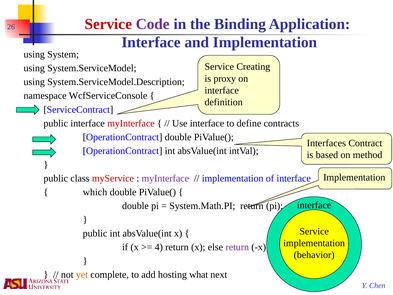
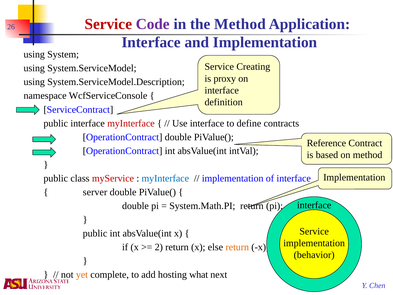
the Binding: Binding -> Method (240, 24)
Interfaces: Interfaces -> Reference (326, 143)
myInterface colour: purple -> blue (165, 178)
which: which -> server (95, 192)
4: 4 -> 2 (159, 247)
return colour: purple -> orange (237, 247)
